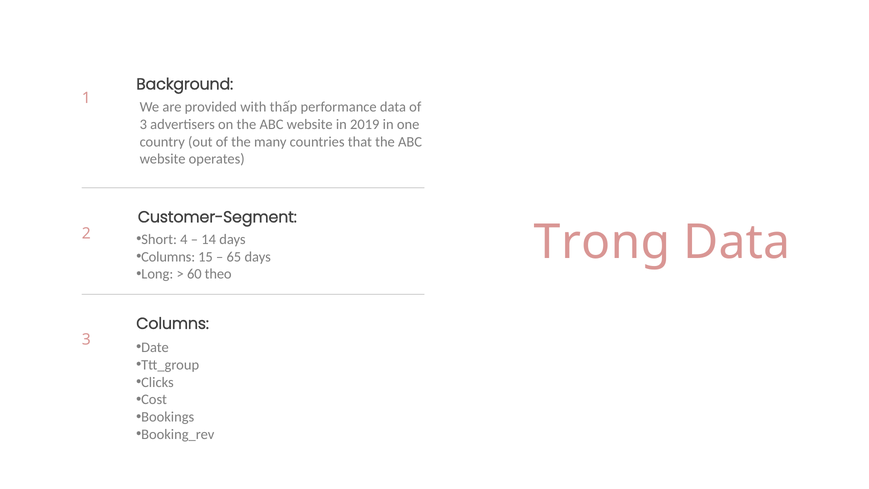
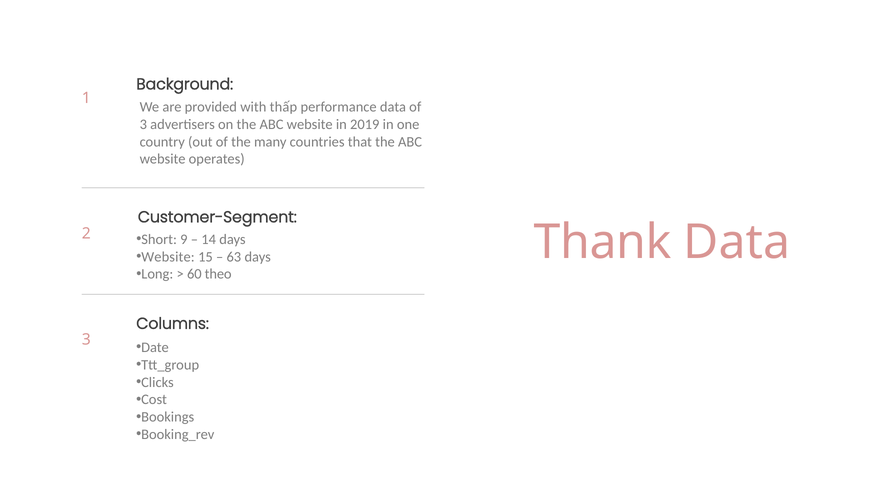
Trong: Trong -> Thank (603, 242)
4: 4 -> 9 (184, 239)
Columns: Columns -> Website (168, 257)
65: 65 -> 63 (234, 257)
